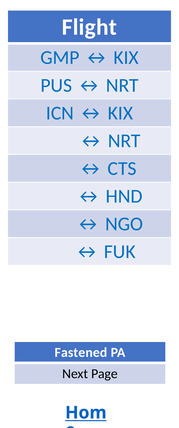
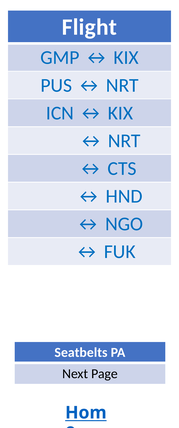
Fastened: Fastened -> Seatbelts (81, 353)
